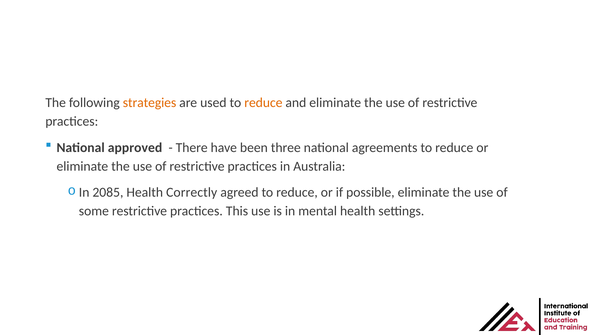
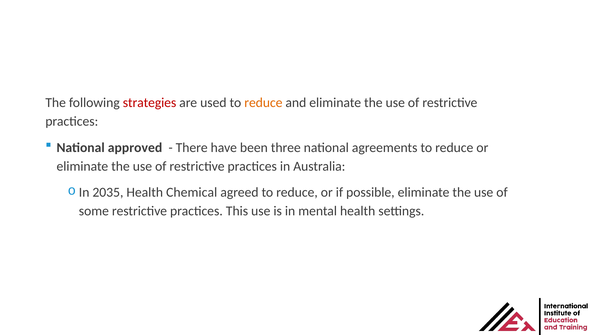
strategies colour: orange -> red (150, 103)
2085: 2085 -> 2035 (108, 192)
Correctly: Correctly -> Chemical (192, 192)
